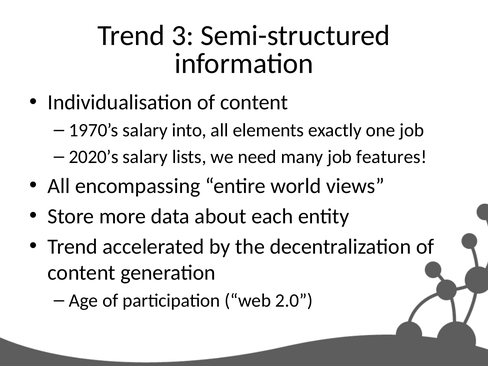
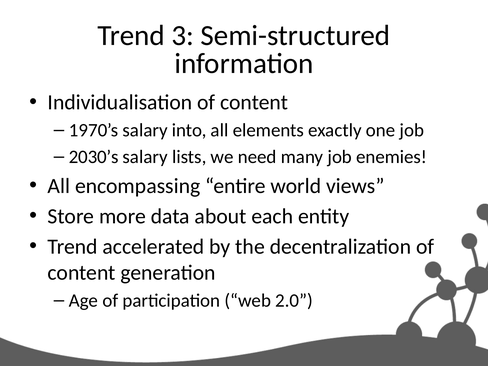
2020’s: 2020’s -> 2030’s (94, 157)
features: features -> enemies (392, 157)
